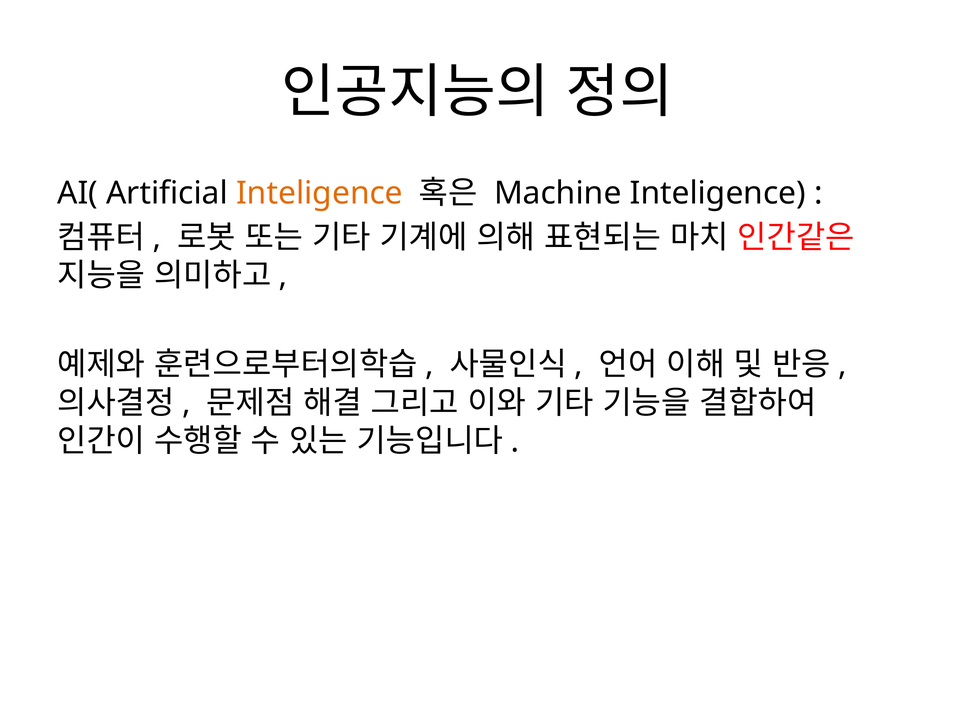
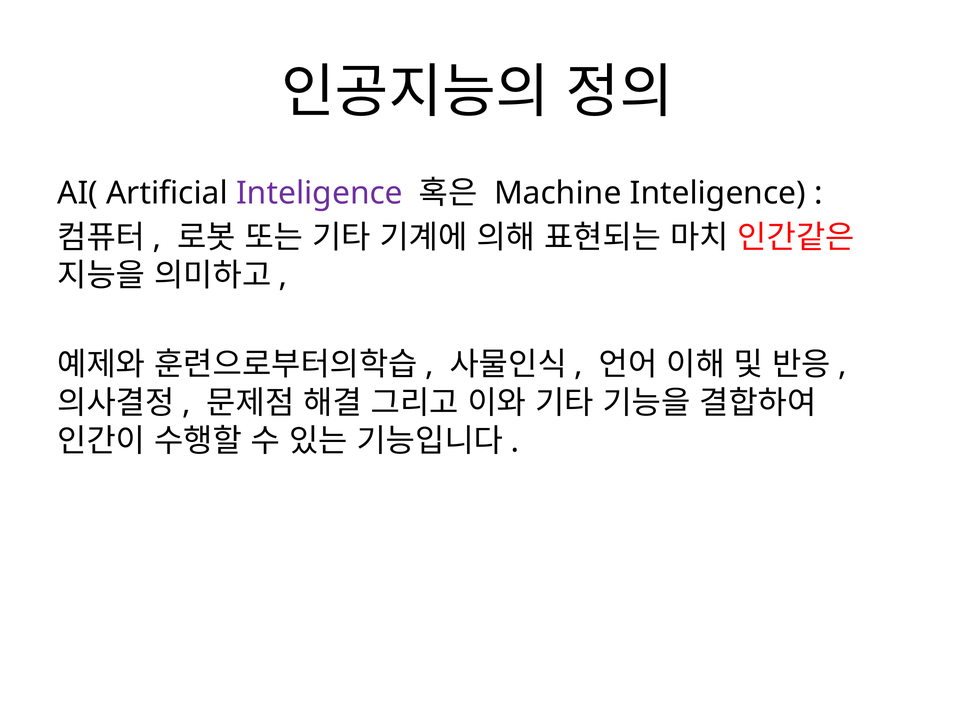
Inteligence colour: orange -> purple (320, 193)
